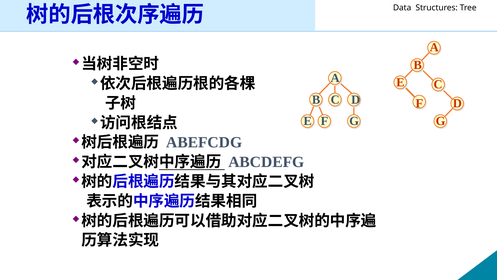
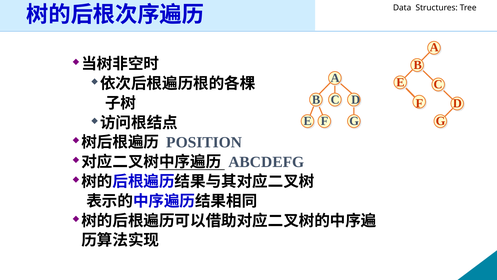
ABEFCDG: ABEFCDG -> POSITION (204, 142)
